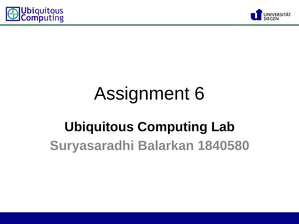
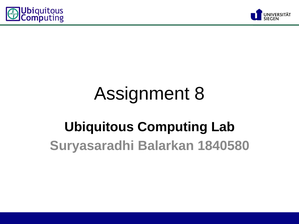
6: 6 -> 8 (200, 94)
